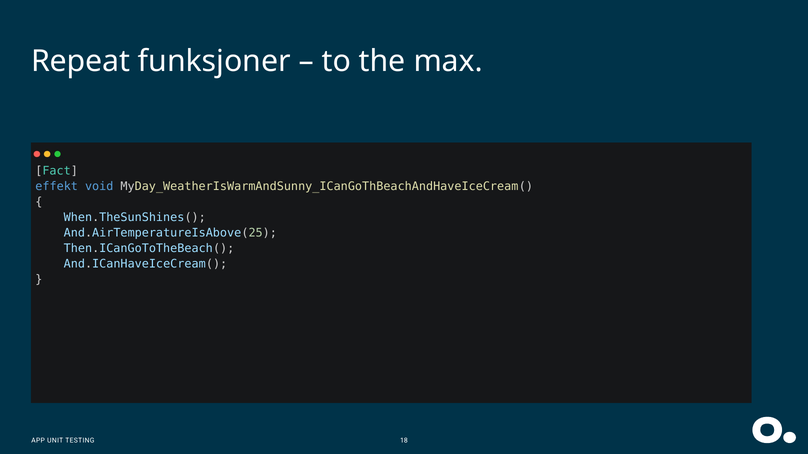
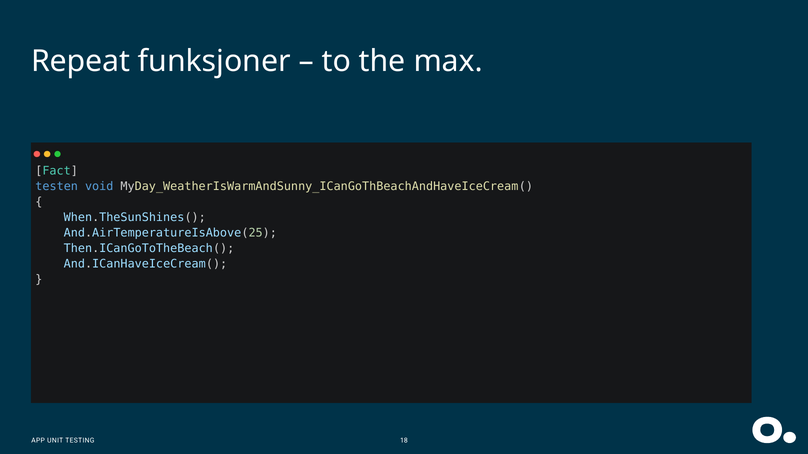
effekt: effekt -> testen (57, 186)
